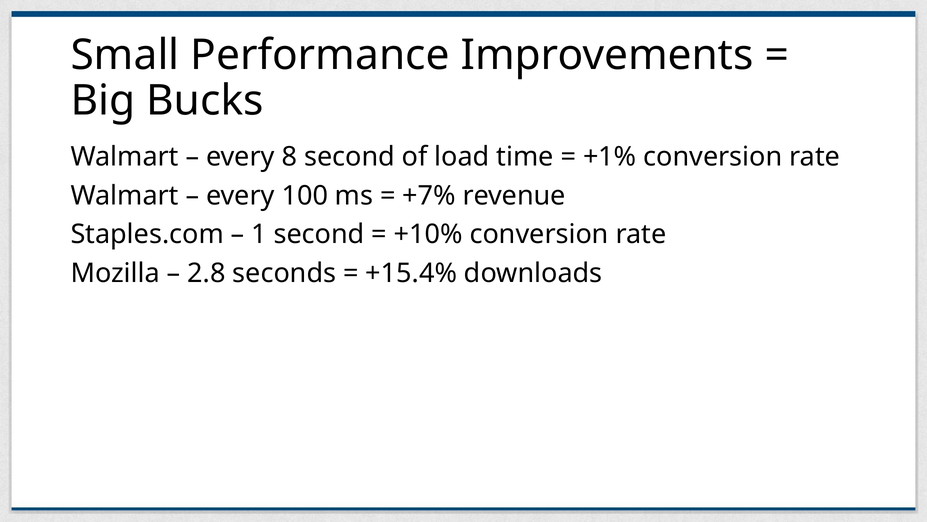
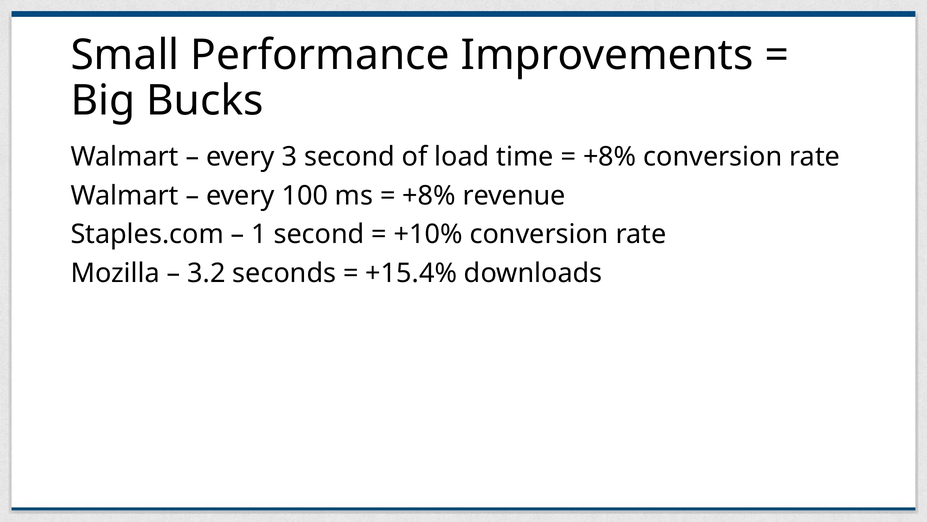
8: 8 -> 3 (289, 157)
+1%: +1% -> +8% (610, 157)
+7%: +7% -> +8% (429, 195)
2.8: 2.8 -> 3.2 (206, 273)
